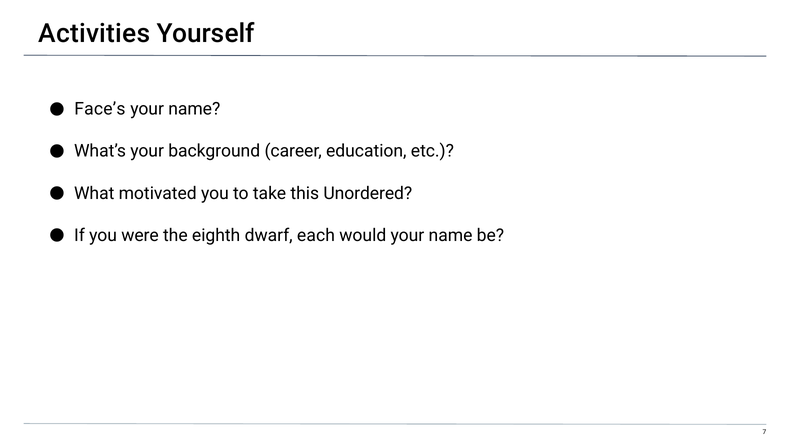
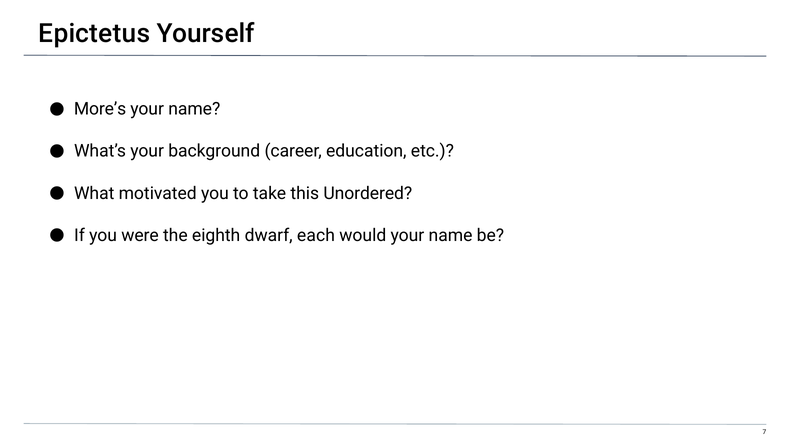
Activities: Activities -> Epictetus (94, 33)
Face’s: Face’s -> More’s (100, 109)
